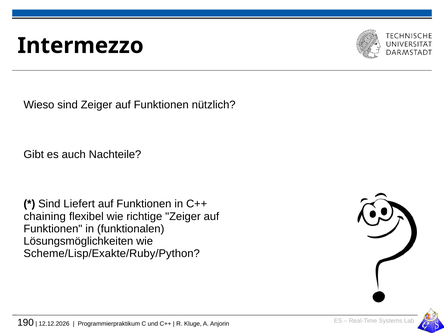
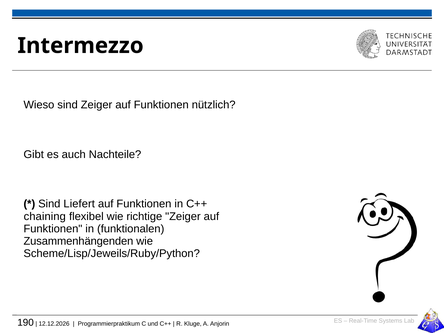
Lösungsmöglichkeiten: Lösungsmöglichkeiten -> Zusammenhängenden (78, 241)
Scheme/Lisp/Exakte/Ruby/Python: Scheme/Lisp/Exakte/Ruby/Python -> Scheme/Lisp/Jeweils/Ruby/Python (112, 254)
